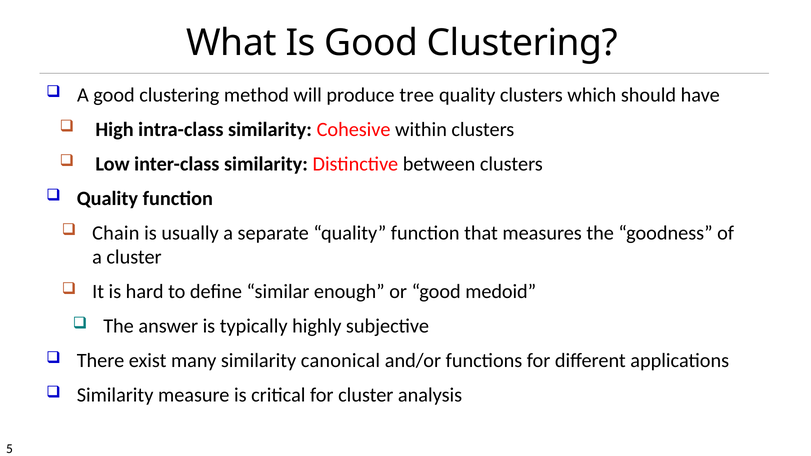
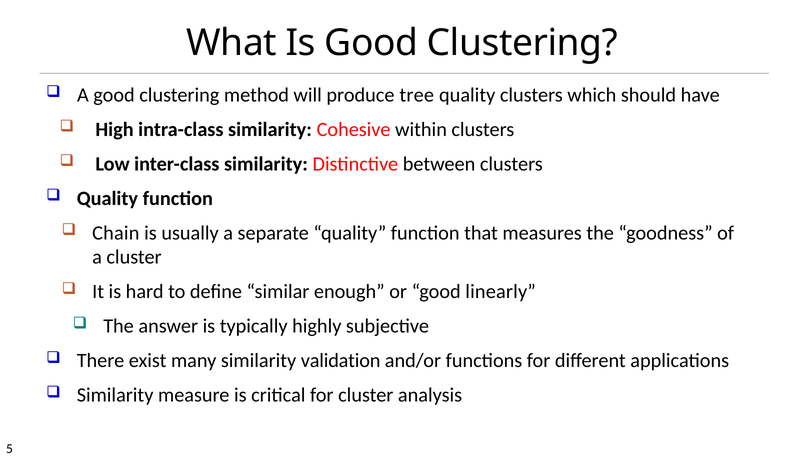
medoid: medoid -> linearly (501, 292)
canonical: canonical -> validation (341, 361)
